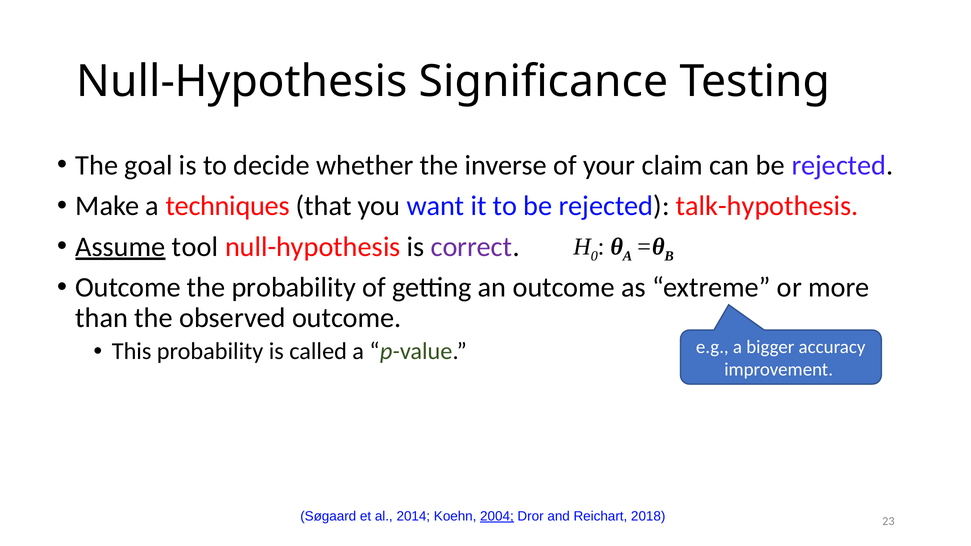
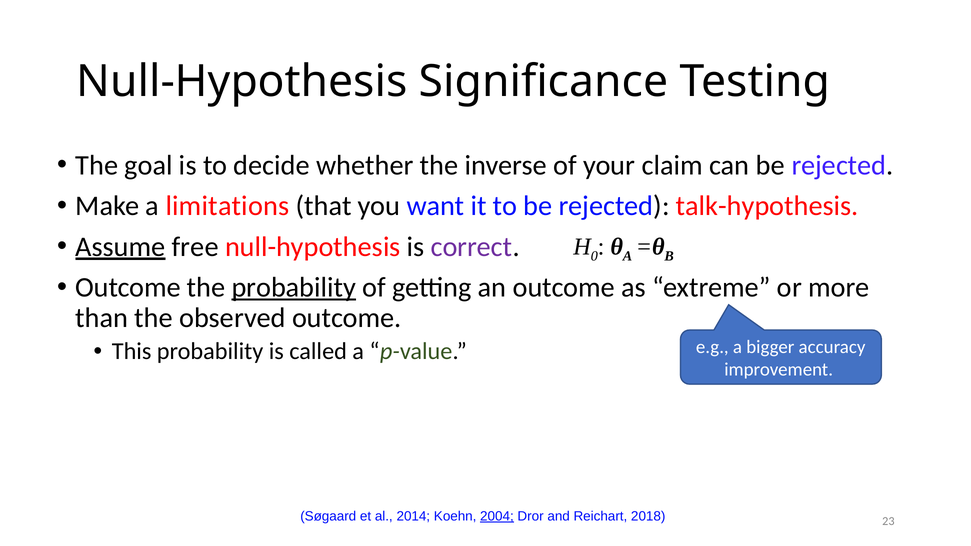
techniques: techniques -> limitations (227, 206)
tool: tool -> free (195, 247)
probability underline: none -> present (294, 287)
